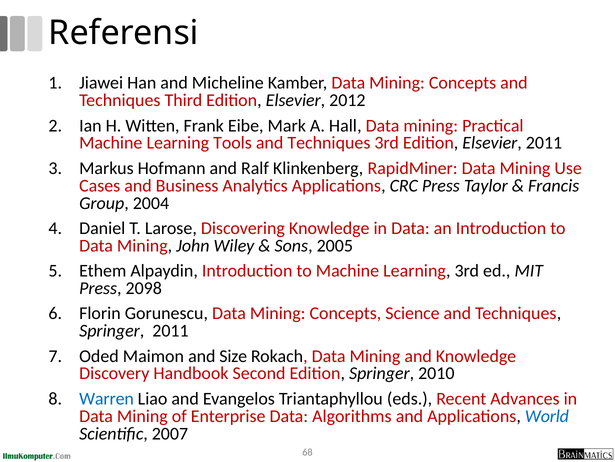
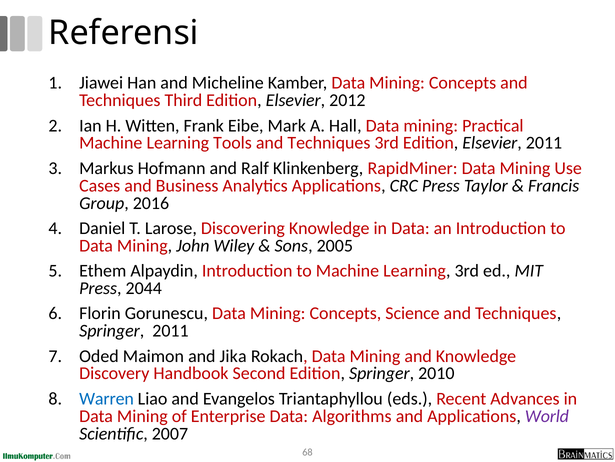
2004: 2004 -> 2016 (151, 203)
2098: 2098 -> 2044 (144, 288)
Size: Size -> Jika (233, 356)
World colour: blue -> purple (547, 415)
